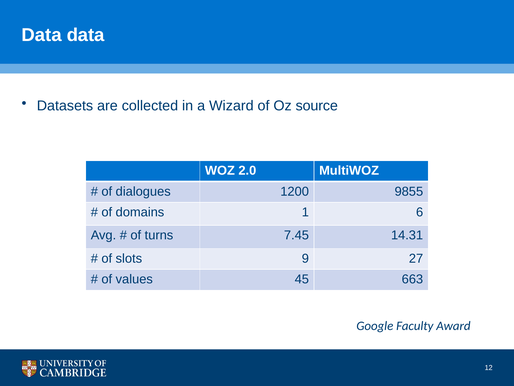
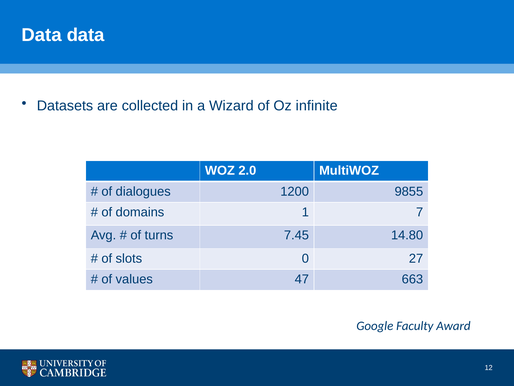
source: source -> infinite (317, 106)
6: 6 -> 7 (420, 212)
14.31: 14.31 -> 14.80 (407, 235)
9: 9 -> 0 (305, 258)
45: 45 -> 47 (302, 279)
